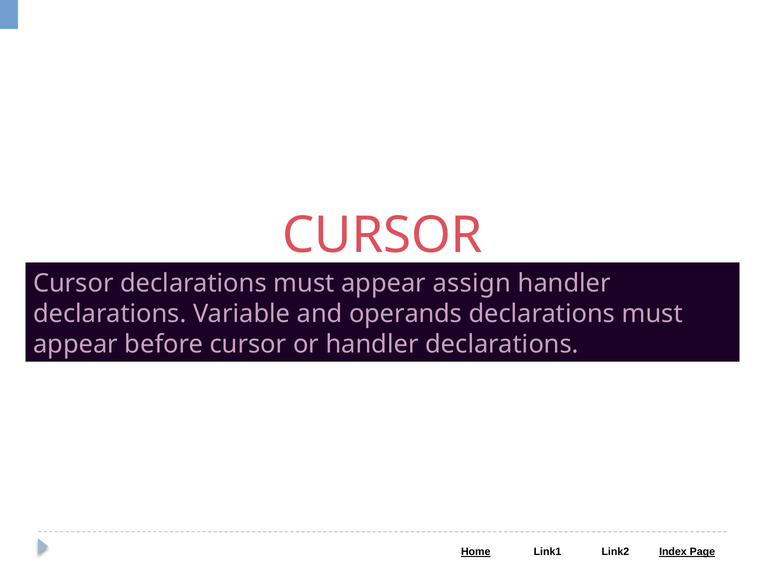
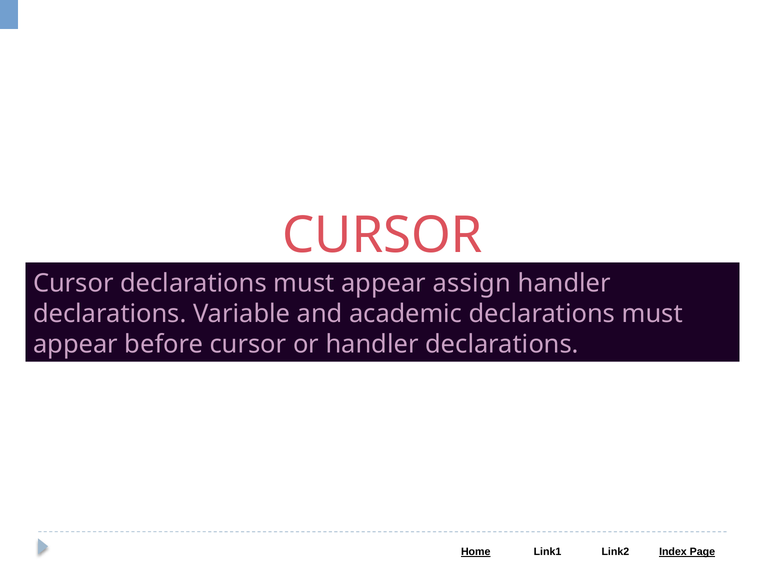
operands: operands -> academic (406, 314)
